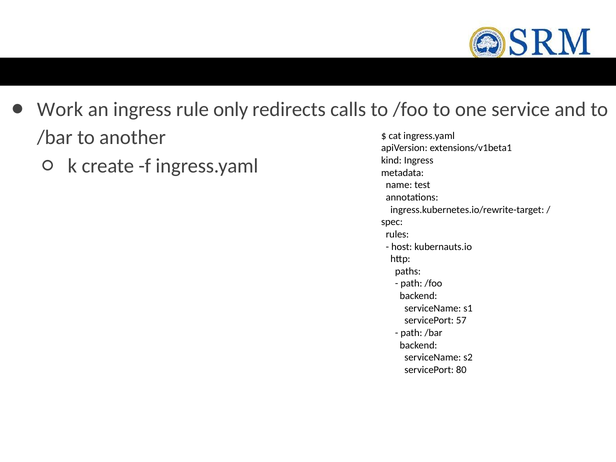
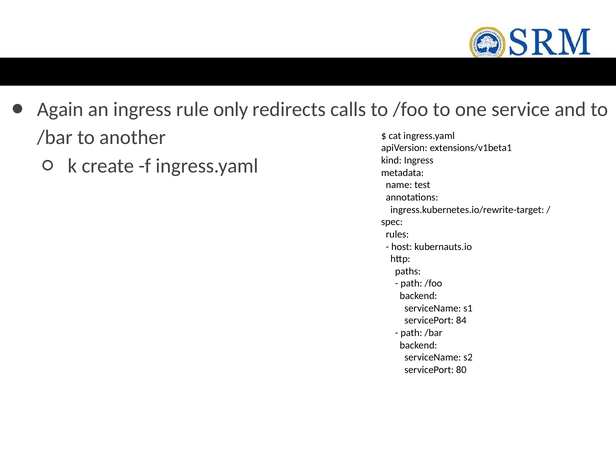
Work: Work -> Again (60, 109)
57: 57 -> 84 (461, 321)
